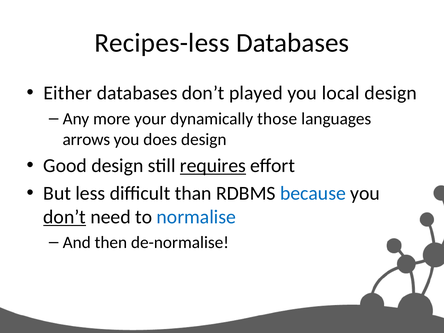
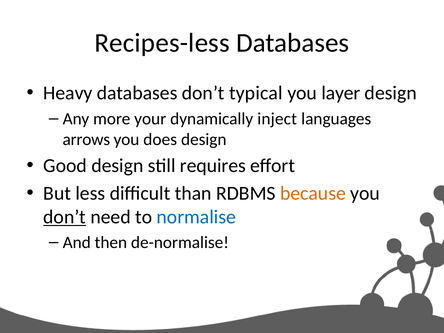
Either: Either -> Heavy (68, 93)
played: played -> typical (256, 93)
local: local -> layer (341, 93)
those: those -> inject (277, 119)
requires underline: present -> none (213, 166)
because colour: blue -> orange (313, 193)
